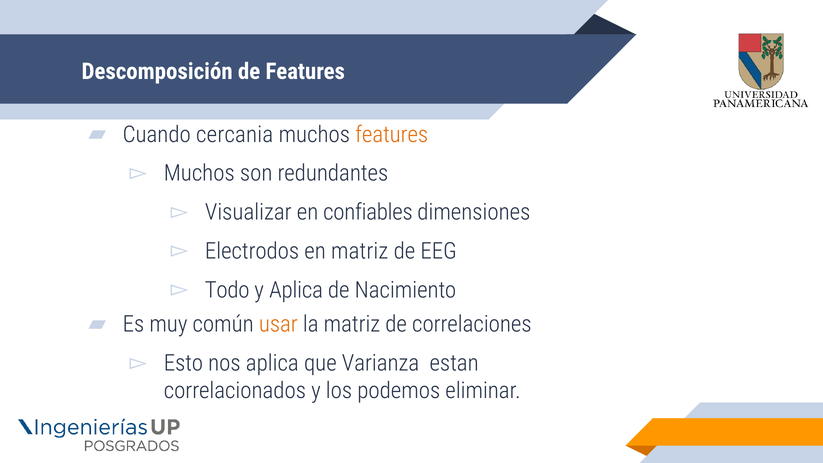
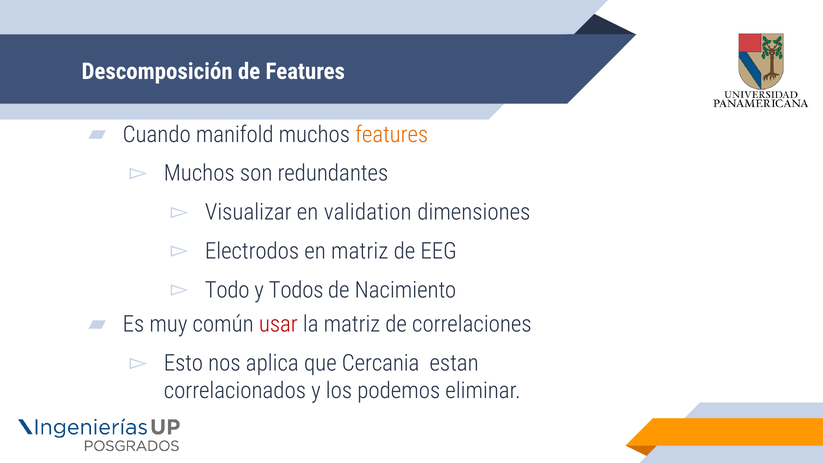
cercania: cercania -> manifold (235, 135)
confiables: confiables -> validation (368, 212)
y Aplica: Aplica -> Todos (296, 290)
usar colour: orange -> red (278, 324)
Varianza: Varianza -> Cercania (381, 363)
